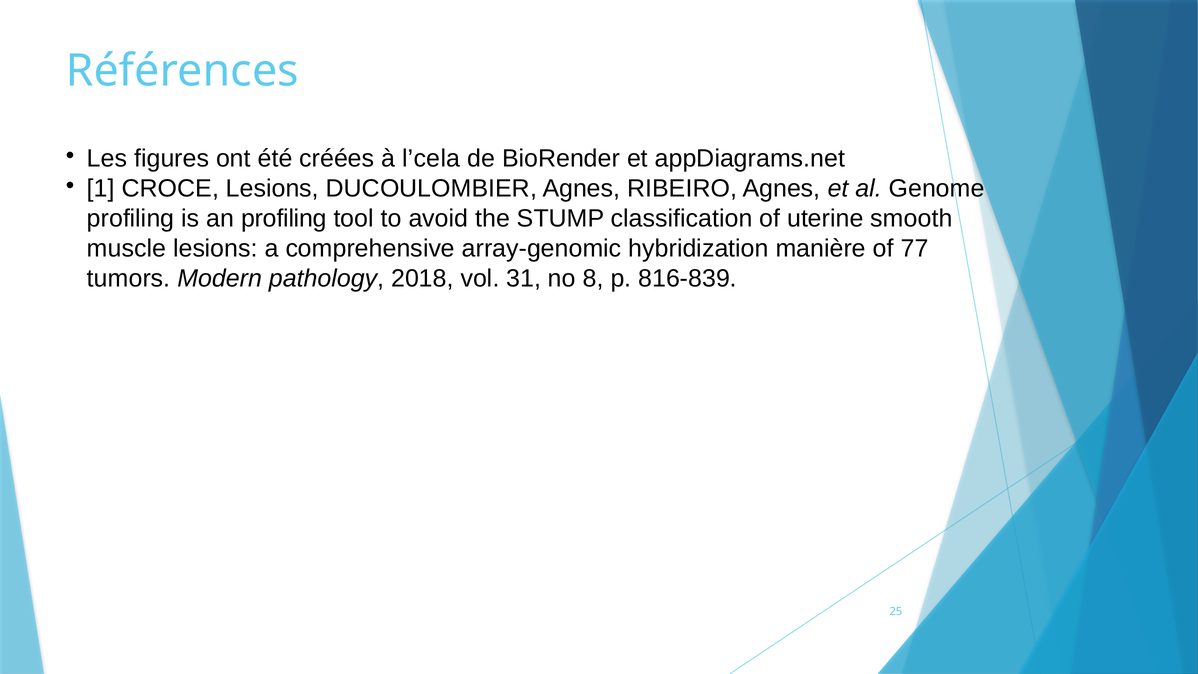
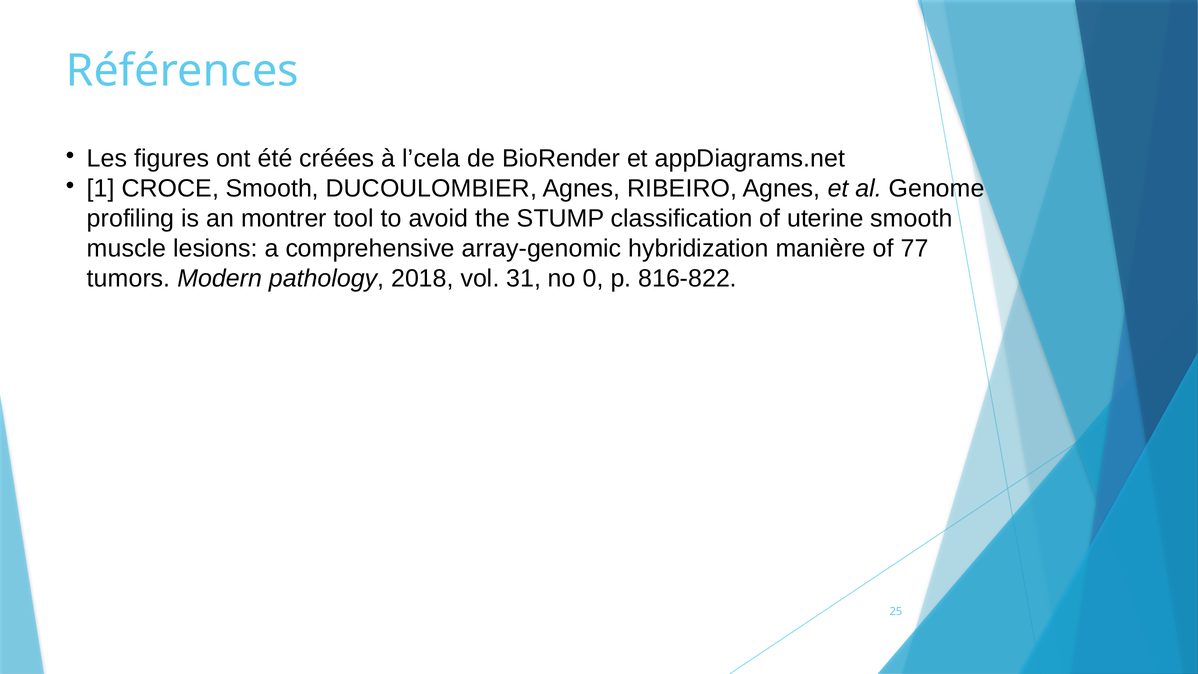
CROCE Lesions: Lesions -> Smooth (272, 188)
an profiling: profiling -> montrer (284, 218)
8: 8 -> 0 (593, 278)
816-839: 816-839 -> 816-822 (688, 278)
